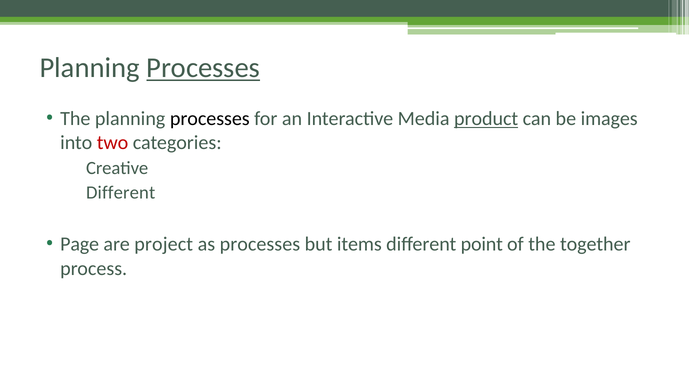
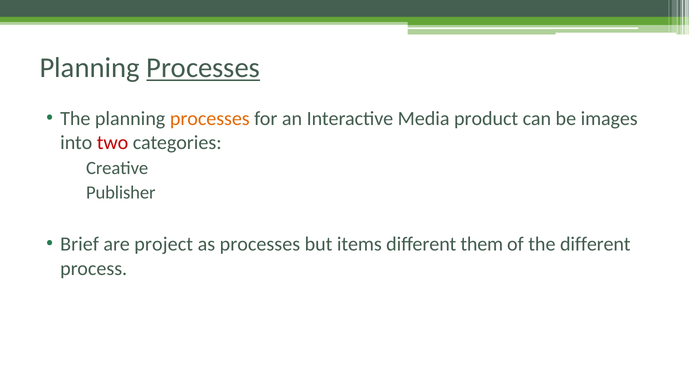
processes colour: black -> orange (210, 119)
product underline: present -> none (486, 119)
Different: Different -> Publisher (121, 193)
Page: Page -> Brief (80, 245)
point: point -> them (482, 245)
the together: together -> different (595, 245)
